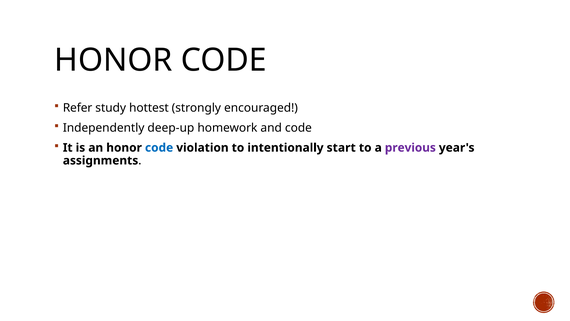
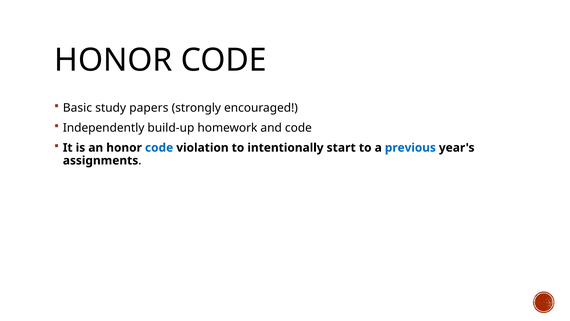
Refer: Refer -> Basic (77, 108)
hottest: hottest -> papers (149, 108)
deep-up: deep-up -> build-up (171, 128)
previous colour: purple -> blue (410, 148)
